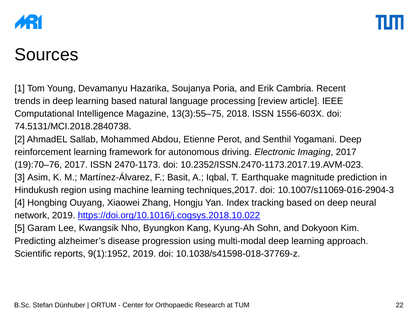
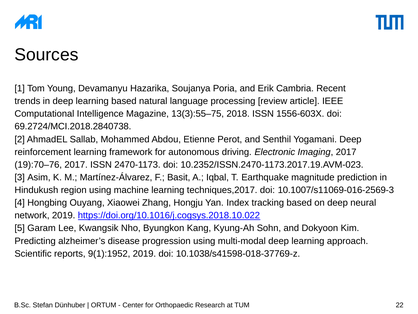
74.5131/MCI.2018.2840738: 74.5131/MCI.2018.2840738 -> 69.2724/MCI.2018.2840738 (73, 126)
10.1007/s11069-016-2904-3: 10.1007/s11069-016-2904-3 -> 10.1007/s11069-016-2569-3 (336, 190)
